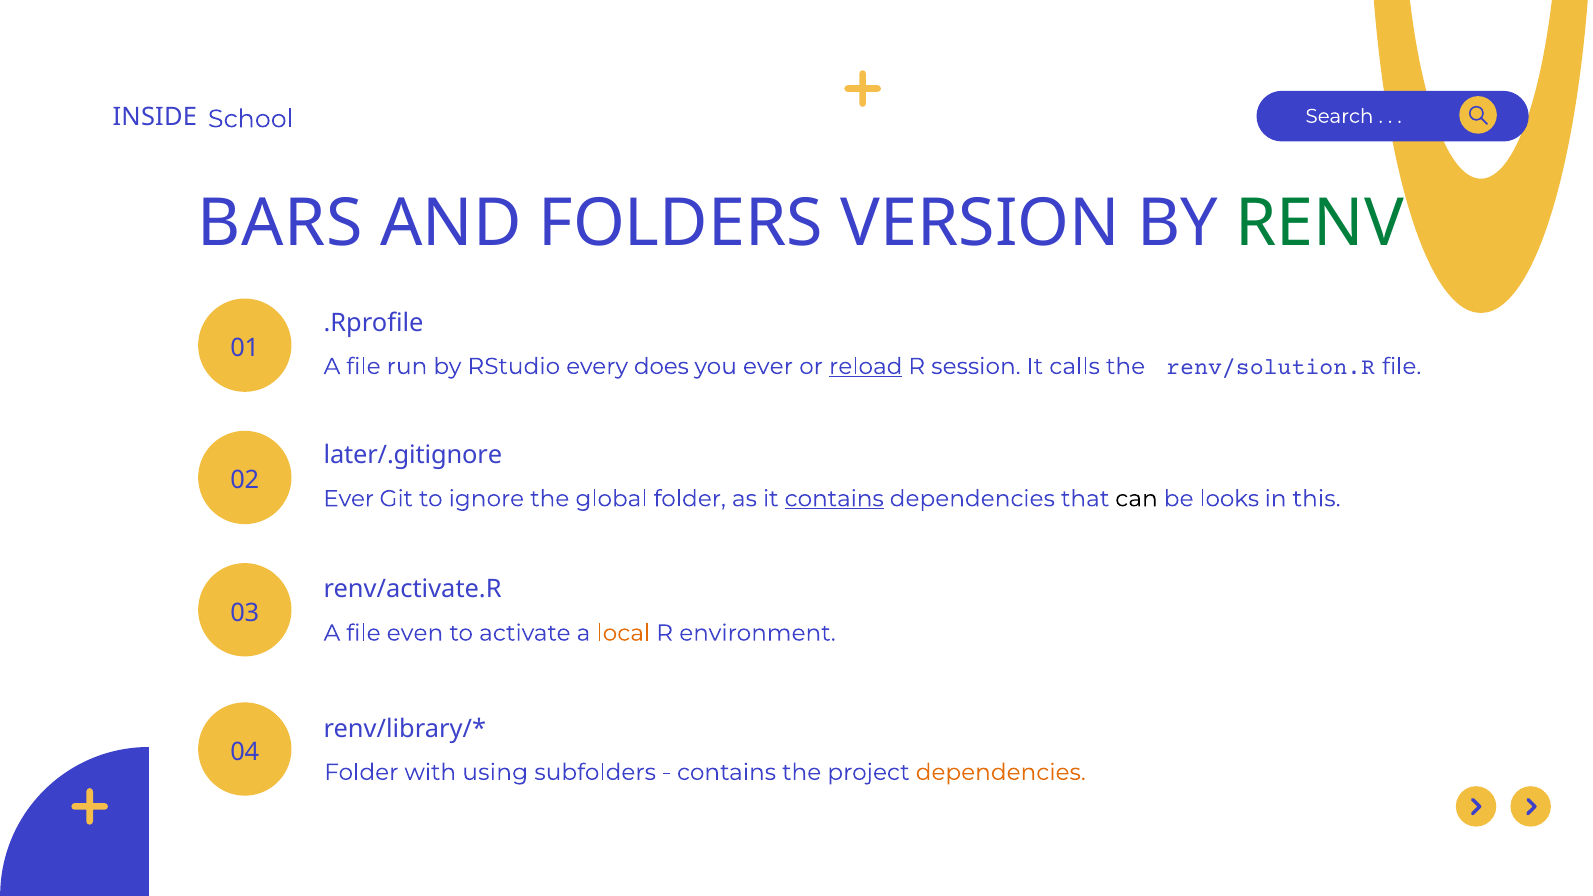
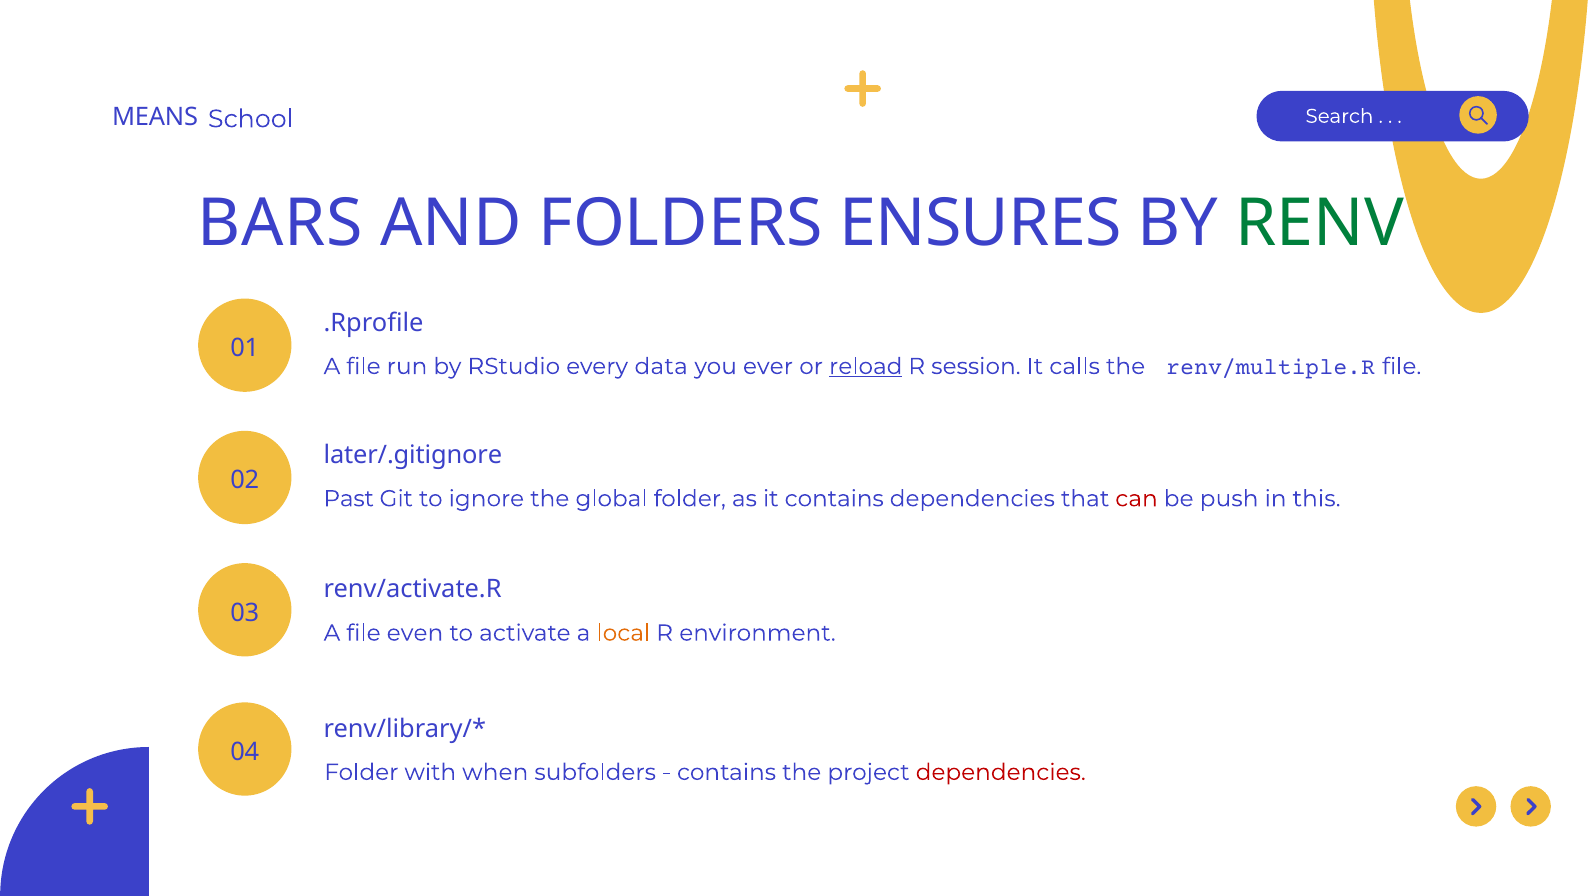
INSIDE: INSIDE -> MEANS (155, 117)
VERSION: VERSION -> ENSURES (981, 223)
renv/solution.R: renv/solution.R -> renv/multiple.R (1271, 367)
does: does -> data (661, 366)
Ever: Ever -> Past (349, 499)
contains underline: present -> none (834, 499)
can colour: black -> red (1136, 499)
looks: looks -> push (1229, 499)
using: using -> when (495, 772)
dependencies colour: orange -> red (1001, 772)
